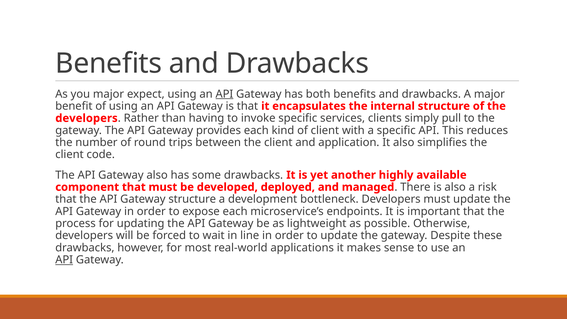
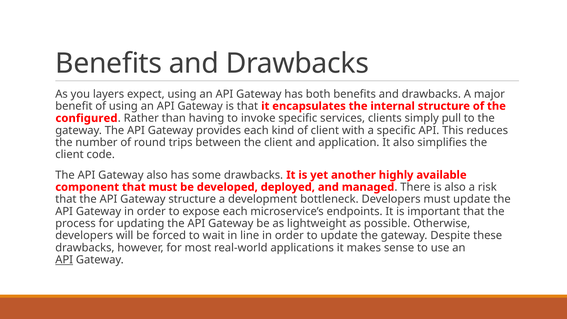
you major: major -> layers (109, 94)
API underline: present -> none (224, 94)
developers: developers -> configured (86, 118)
